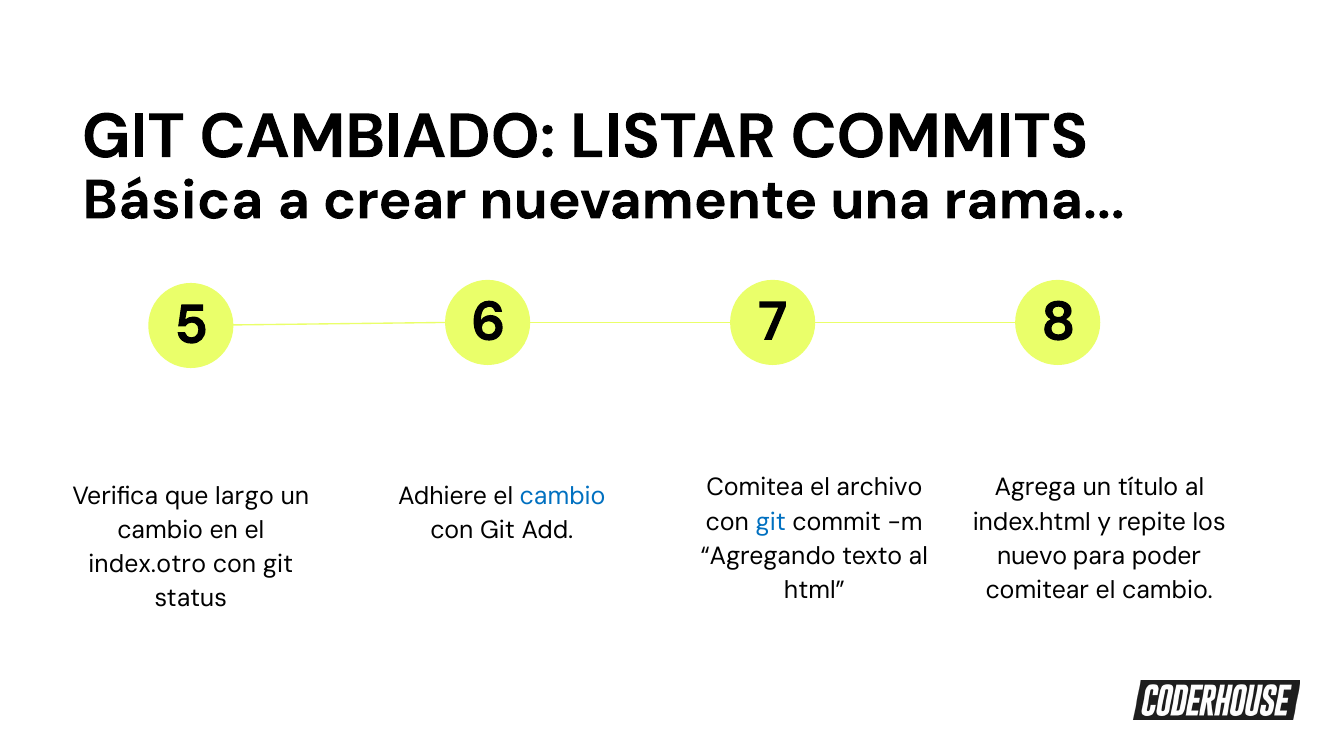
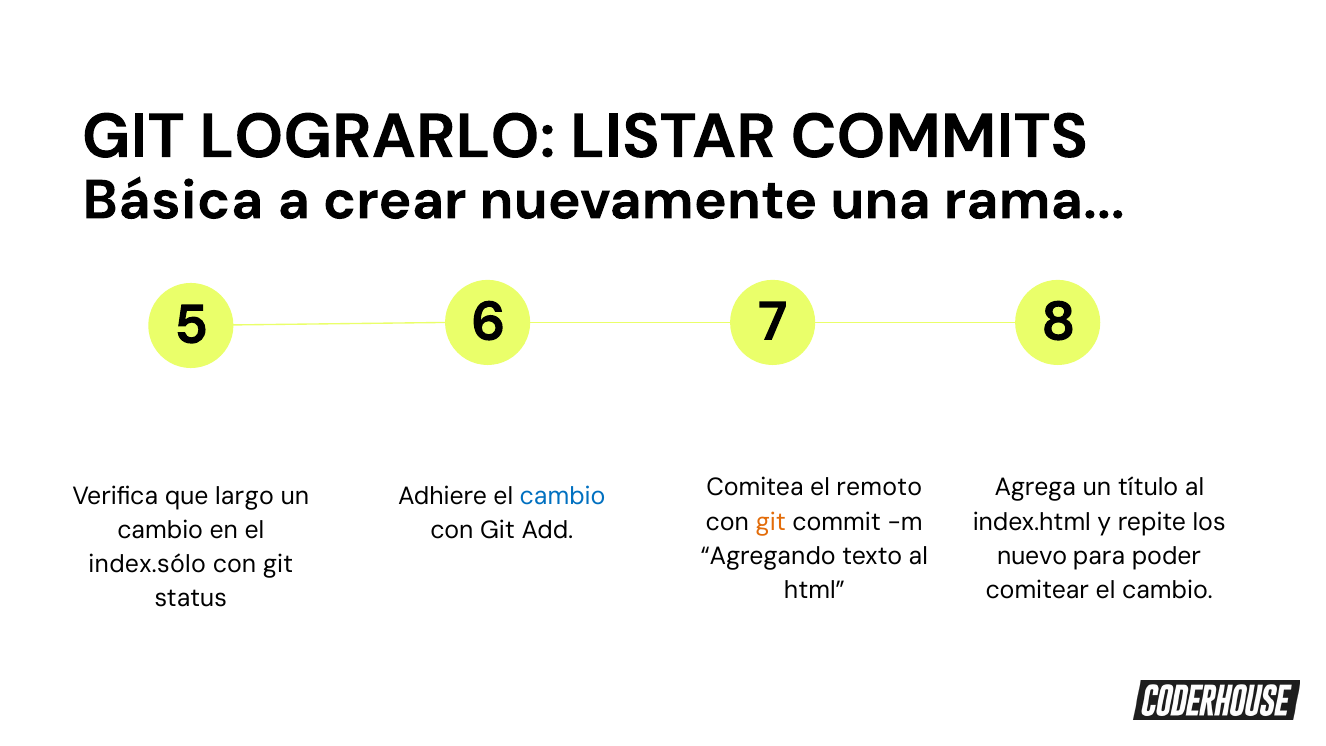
CAMBIADO: CAMBIADO -> LOGRARLO (377, 136)
archivo: archivo -> remoto (879, 488)
git colour: blue -> orange (771, 522)
index.otro: index.otro -> index.sólo (147, 564)
